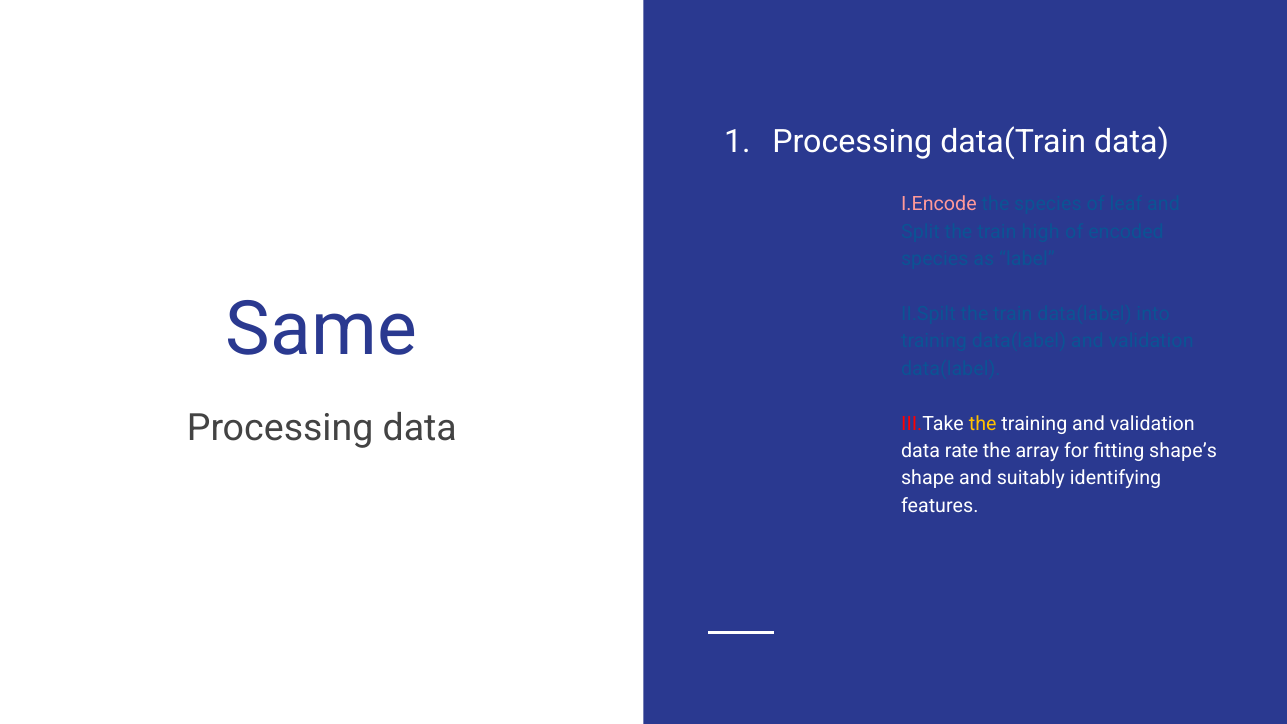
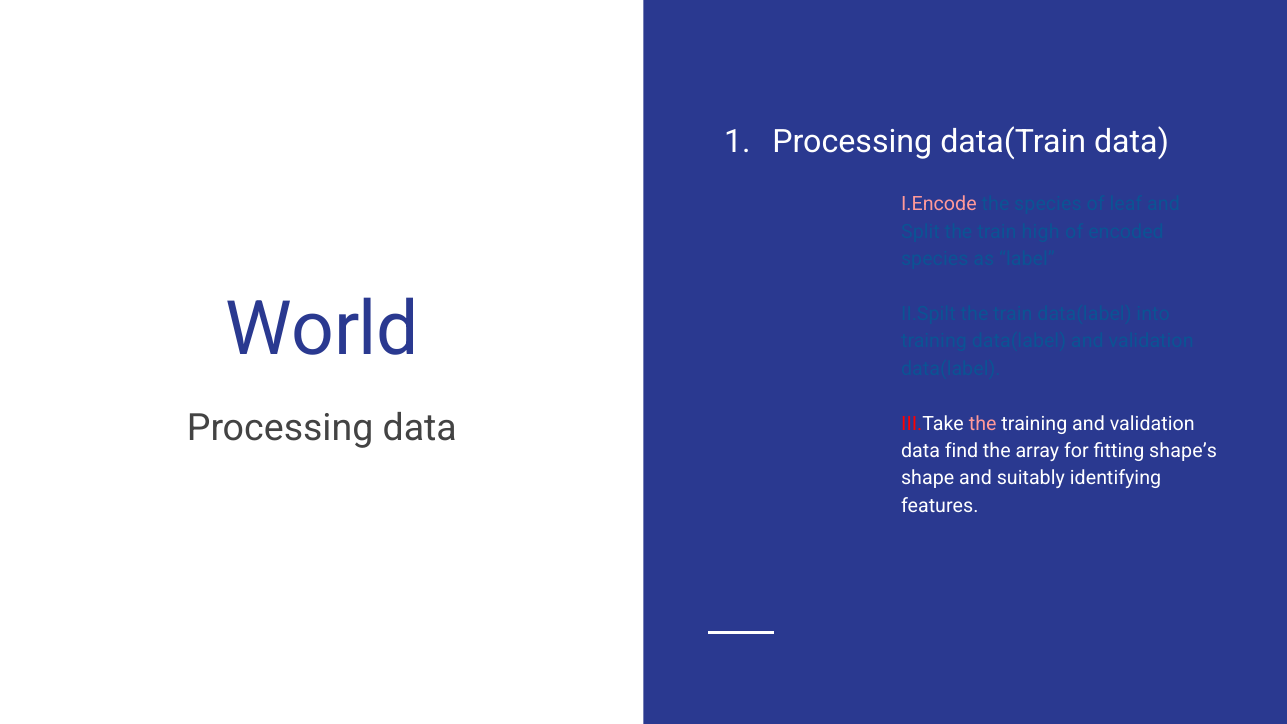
Same: Same -> World (322, 330)
the colour: yellow -> pink (983, 424)
rate: rate -> find (962, 451)
